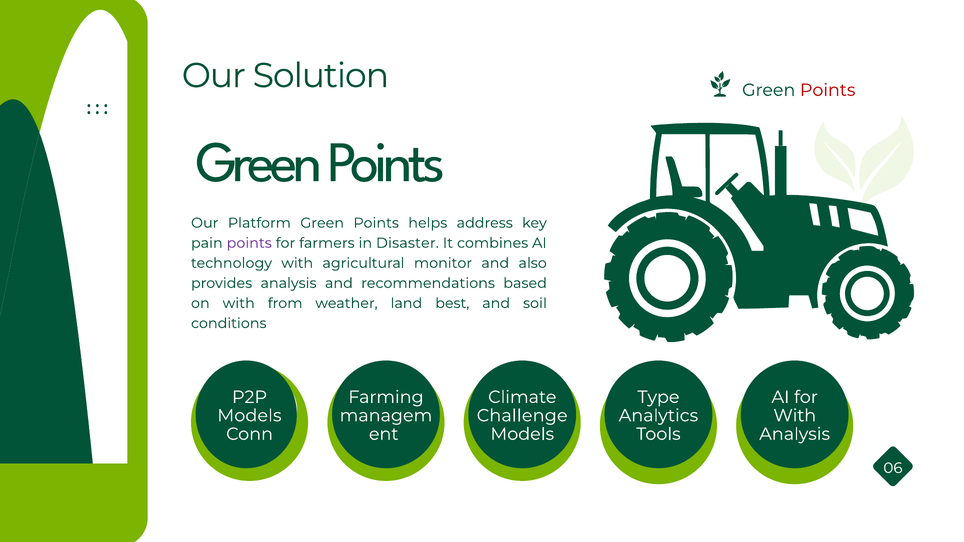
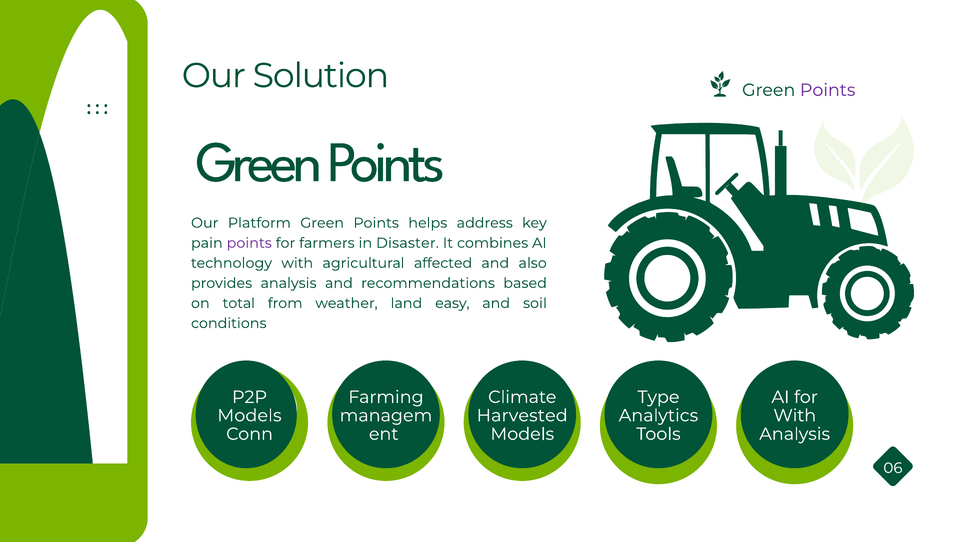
Points colour: red -> purple (828, 90)
monitor: monitor -> affected (443, 263)
on with: with -> total (239, 303)
best: best -> easy (452, 303)
Challenge: Challenge -> Harvested (522, 416)
